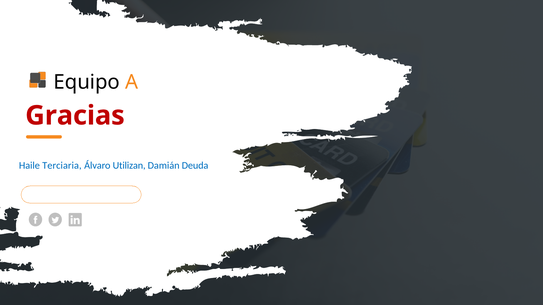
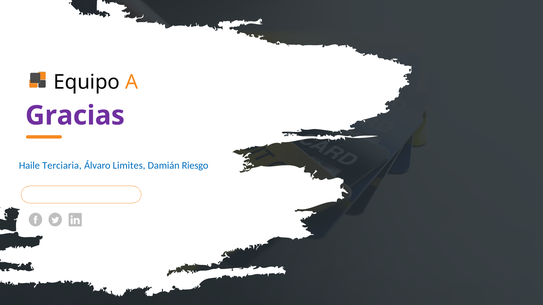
Gracias colour: red -> purple (75, 116)
Utilizan: Utilizan -> Limites (129, 166)
Deuda: Deuda -> Riesgo (195, 166)
